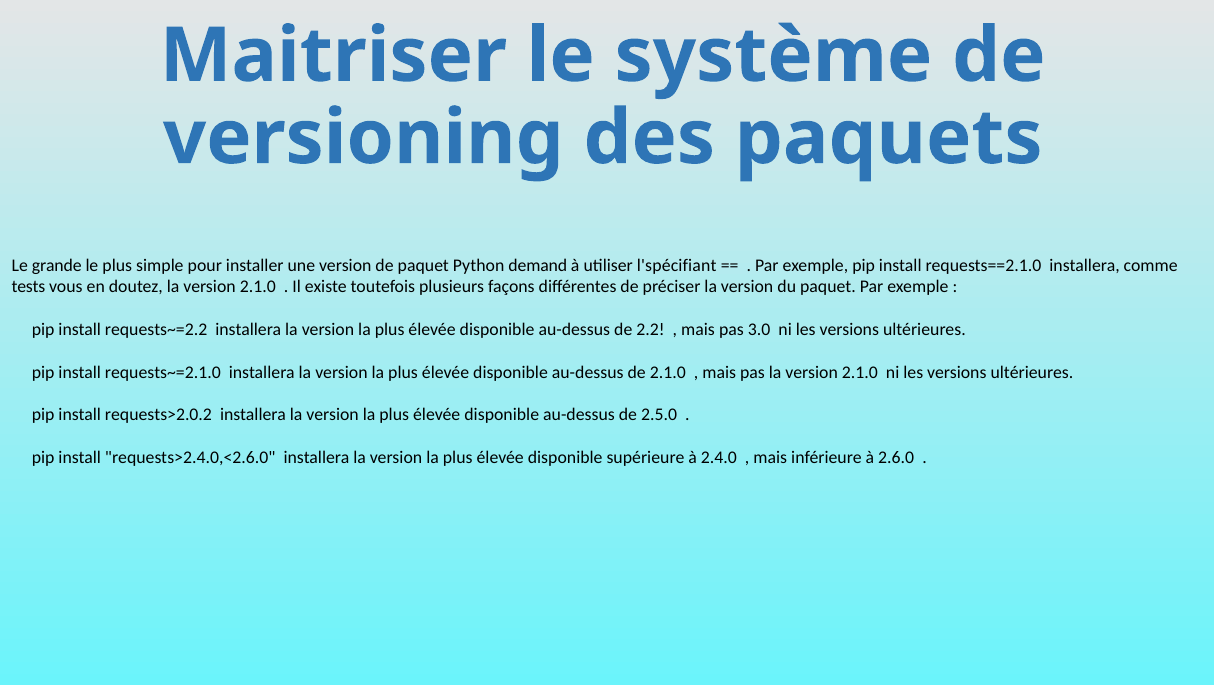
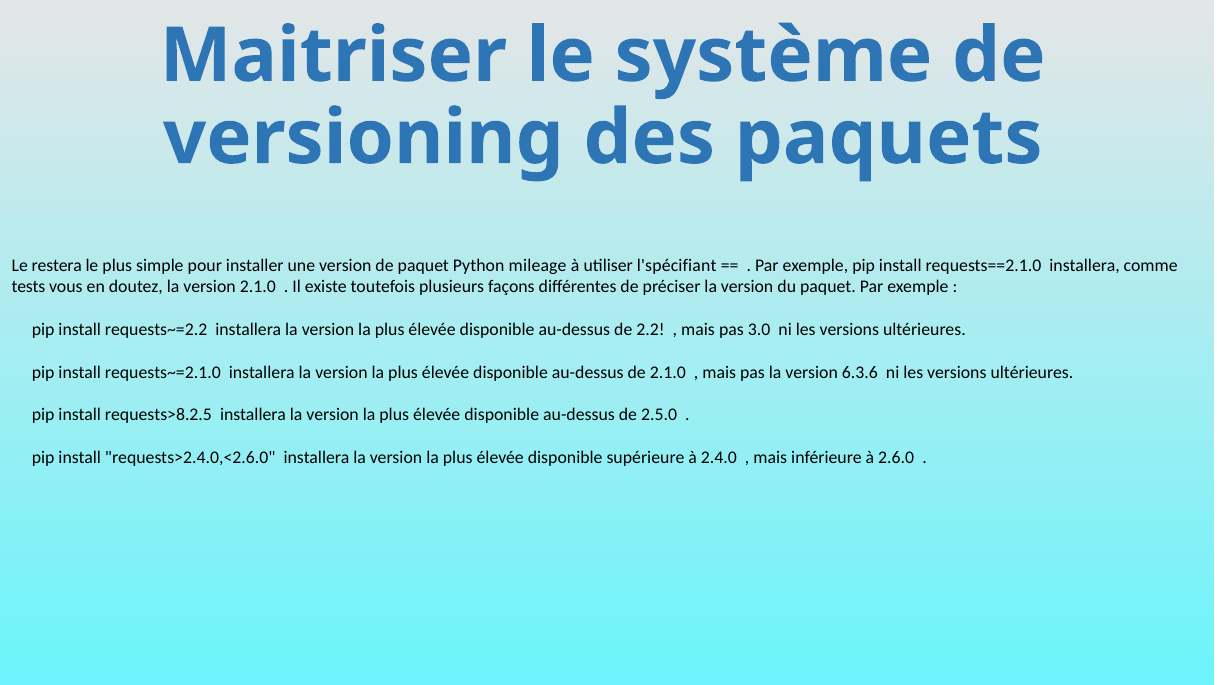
grande: grande -> restera (57, 265)
demand: demand -> mileage (538, 265)
pas la version 2.1.0: 2.1.0 -> 6.3.6 (860, 372)
requests>2.0.2: requests>2.0.2 -> requests>8.2.5 (158, 415)
